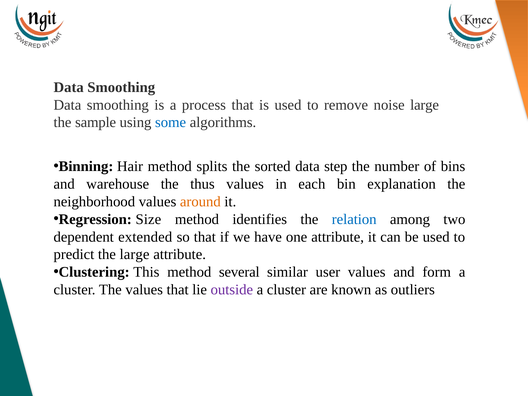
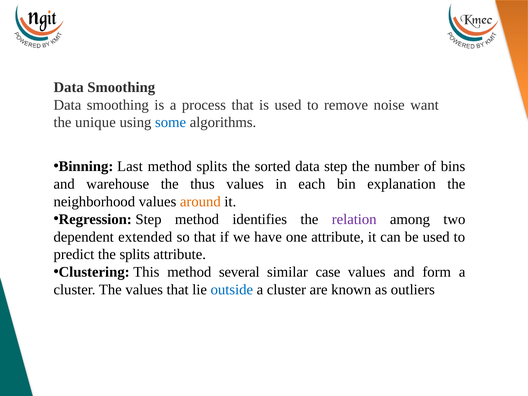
noise large: large -> want (425, 105)
sample: sample -> unique (95, 122)
Hair: Hair -> Last (130, 166)
Regression Size: Size -> Step (148, 219)
relation colour: blue -> purple (354, 219)
the large: large -> splits (135, 254)
user: user -> case (328, 272)
outside colour: purple -> blue (232, 290)
